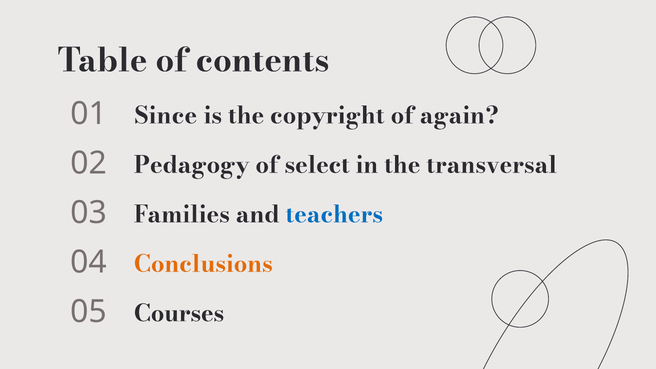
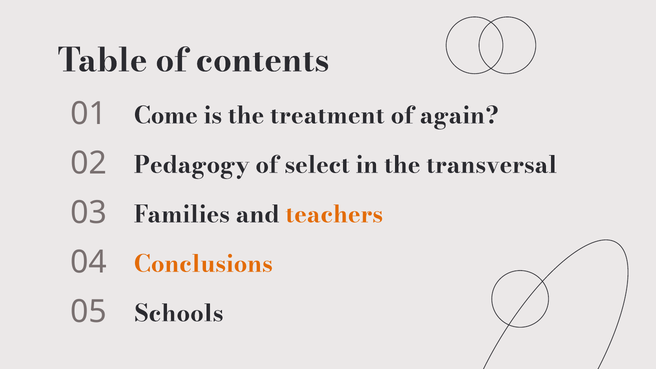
Since: Since -> Come (166, 116)
copyright: copyright -> treatment (327, 116)
teachers colour: blue -> orange (334, 214)
Courses: Courses -> Schools (179, 313)
